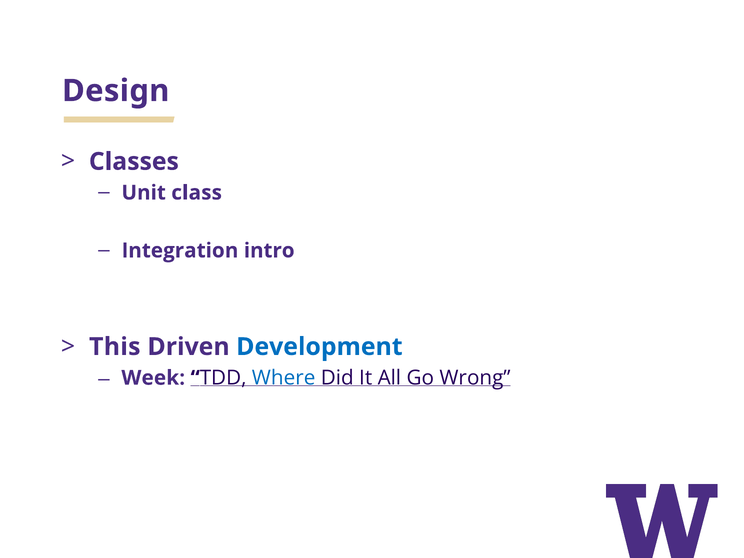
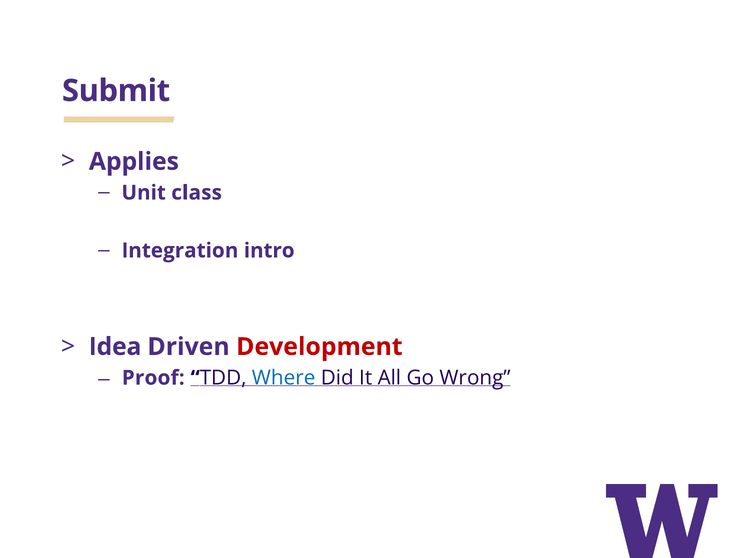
Design: Design -> Submit (116, 91)
Classes: Classes -> Applies (134, 162)
This: This -> Idea (115, 347)
Development colour: blue -> red (319, 347)
Week: Week -> Proof (153, 378)
